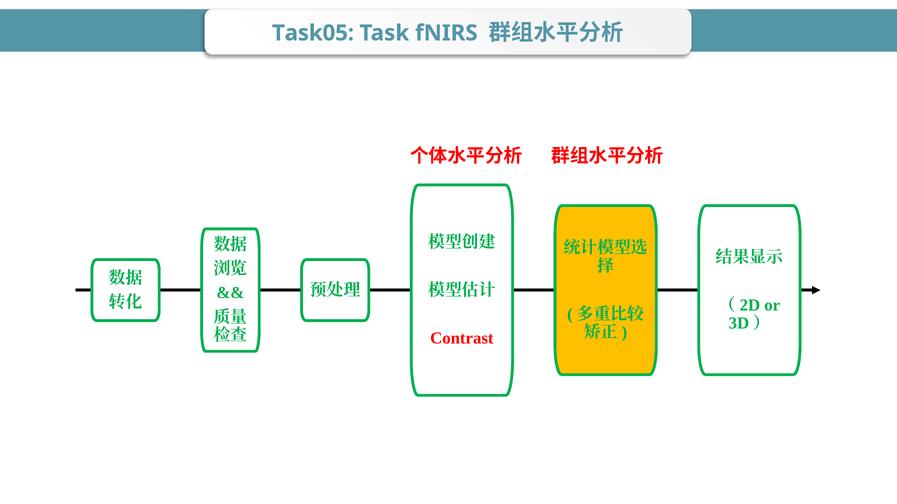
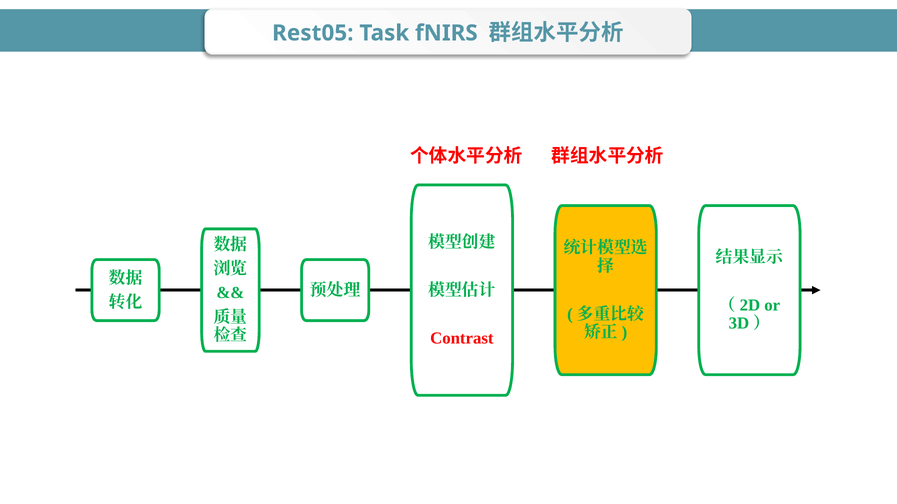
Task05: Task05 -> Rest05 (313, 33)
